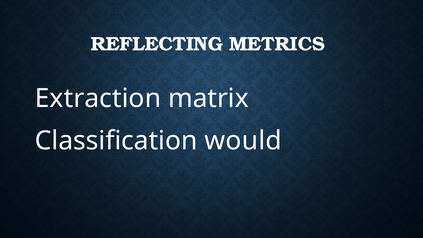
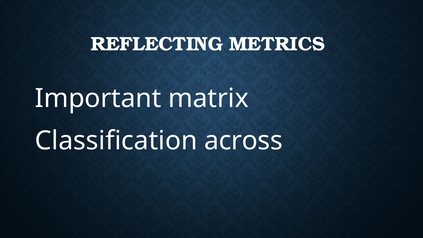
Extraction: Extraction -> Important (98, 98)
would: would -> across (243, 141)
